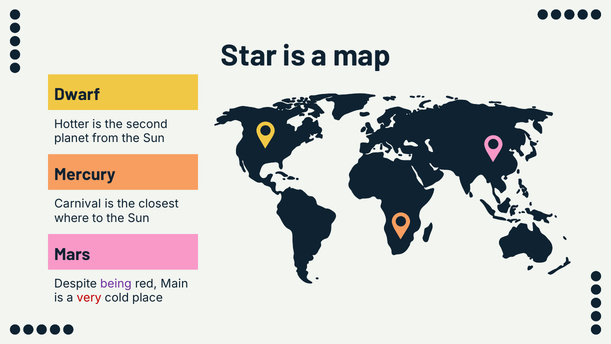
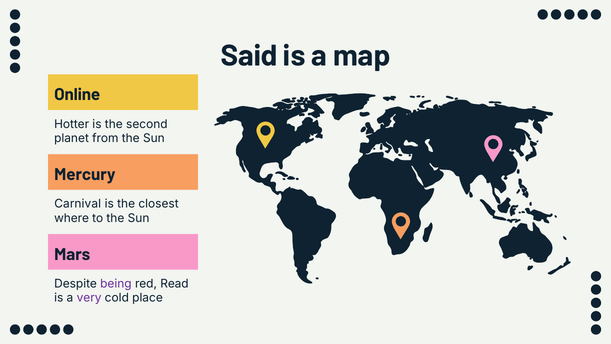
Star: Star -> Said (249, 56)
Dwarf: Dwarf -> Online (77, 95)
Main: Main -> Read (174, 283)
very colour: red -> purple (89, 298)
